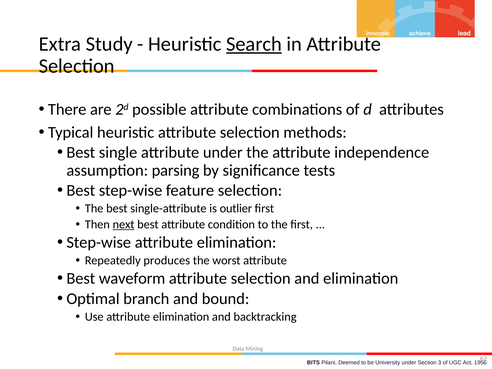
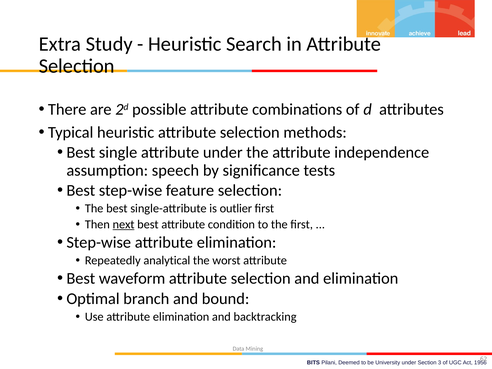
Search underline: present -> none (254, 44)
parsing: parsing -> speech (175, 170)
produces: produces -> analytical (167, 261)
